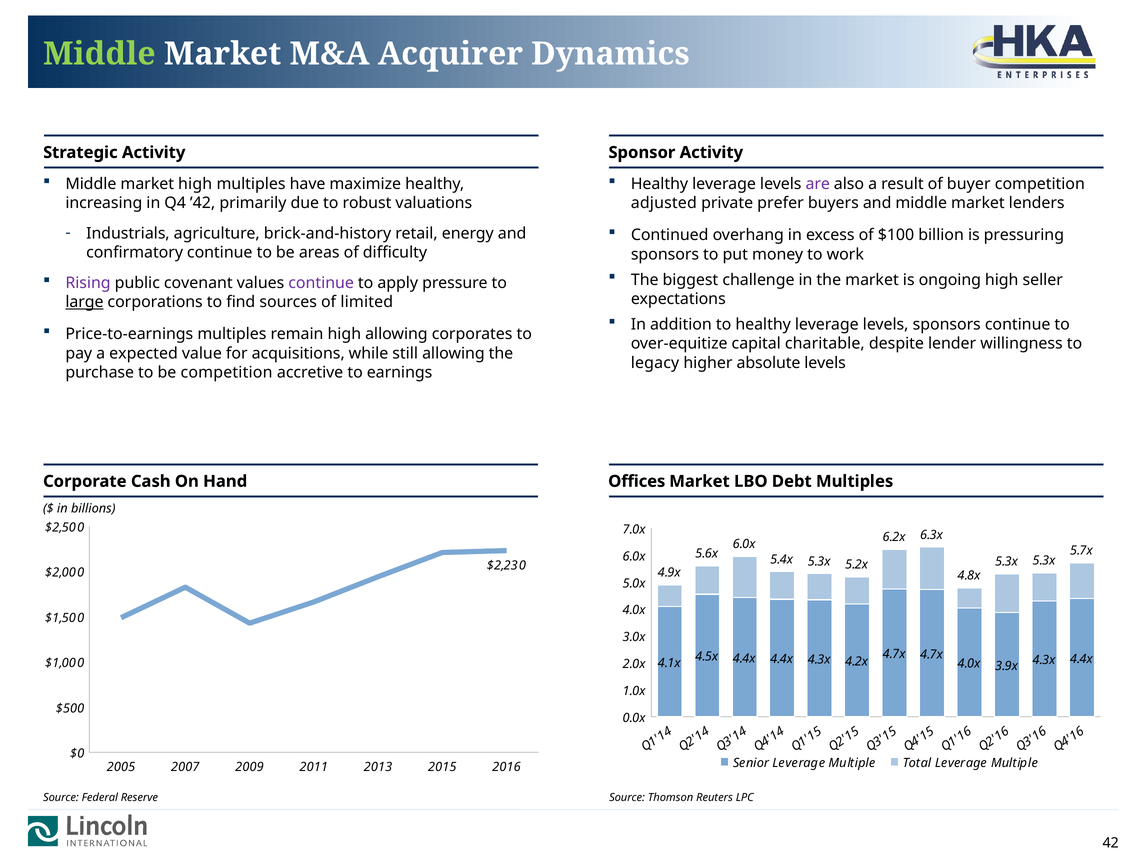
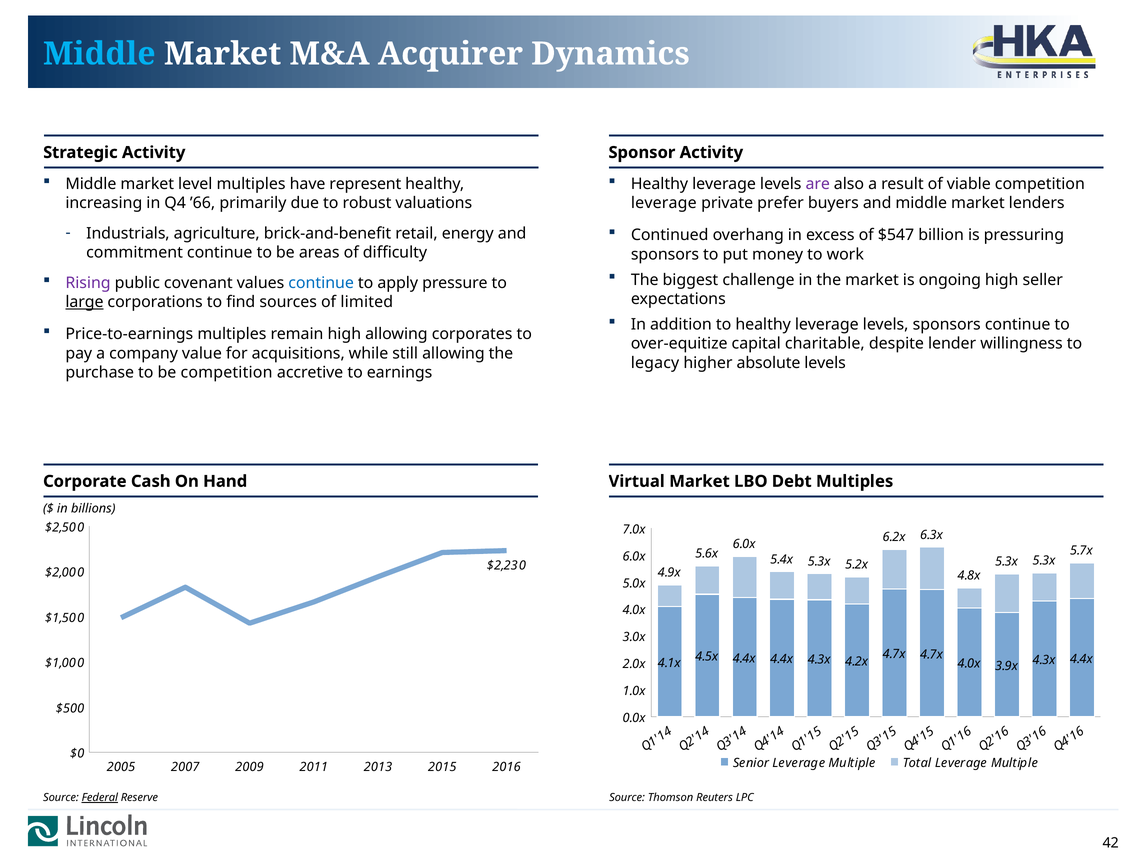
Middle colour: light green -> light blue (99, 54)
market high: high -> level (195, 184)
maximize: maximize -> represent (365, 184)
buyer: buyer -> viable (969, 184)
’42: ’42 -> ’66 (203, 203)
adjusted: adjusted -> leverage (664, 203)
brick-and-history: brick-and-history -> brick-and-benefit (328, 234)
$100: $100 -> $547 (896, 235)
confirmatory: confirmatory -> commitment (135, 253)
continue colour: purple -> blue (321, 283)
expected: expected -> company (144, 353)
Offices: Offices -> Virtual (637, 481)
Federal underline: none -> present (100, 798)
